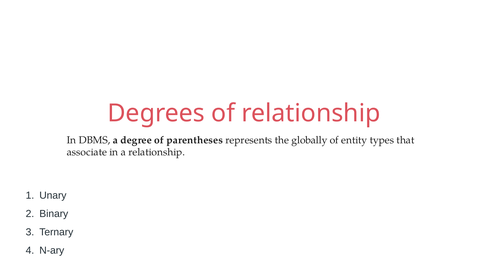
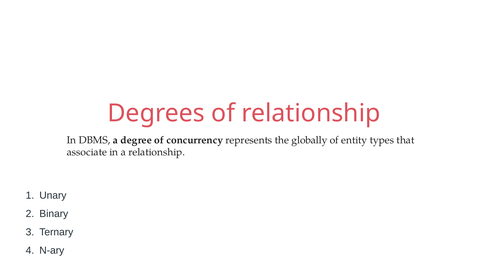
parentheses: parentheses -> concurrency (195, 140)
